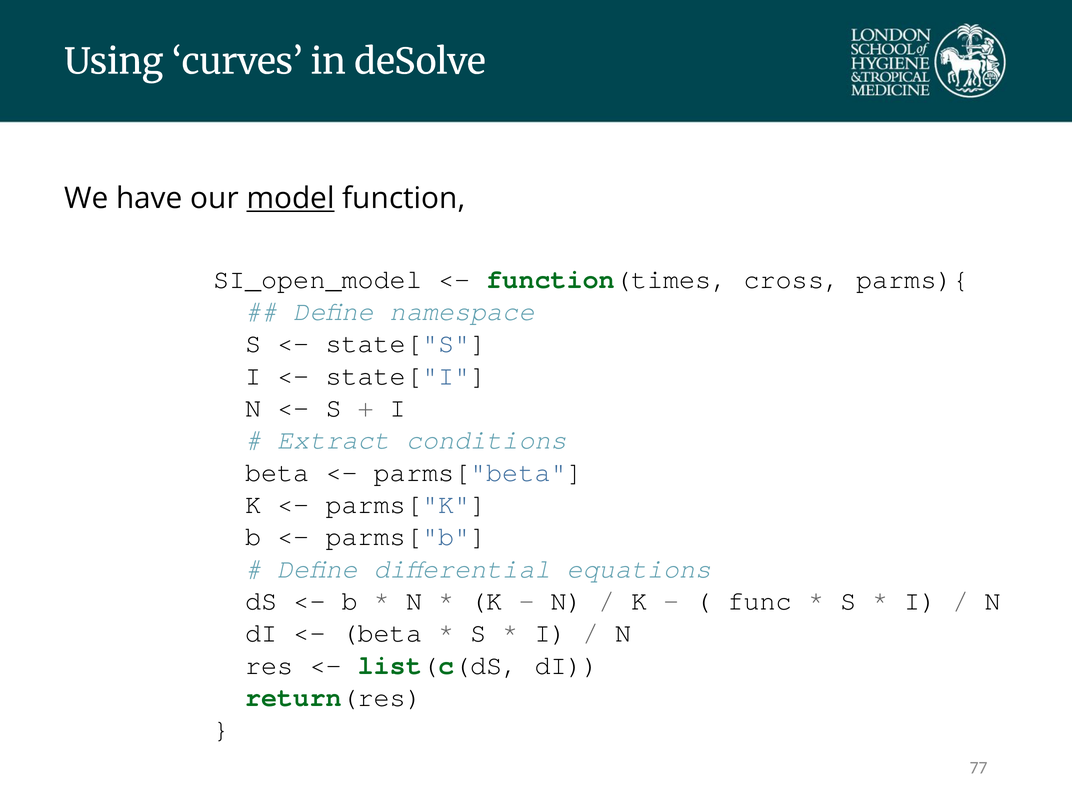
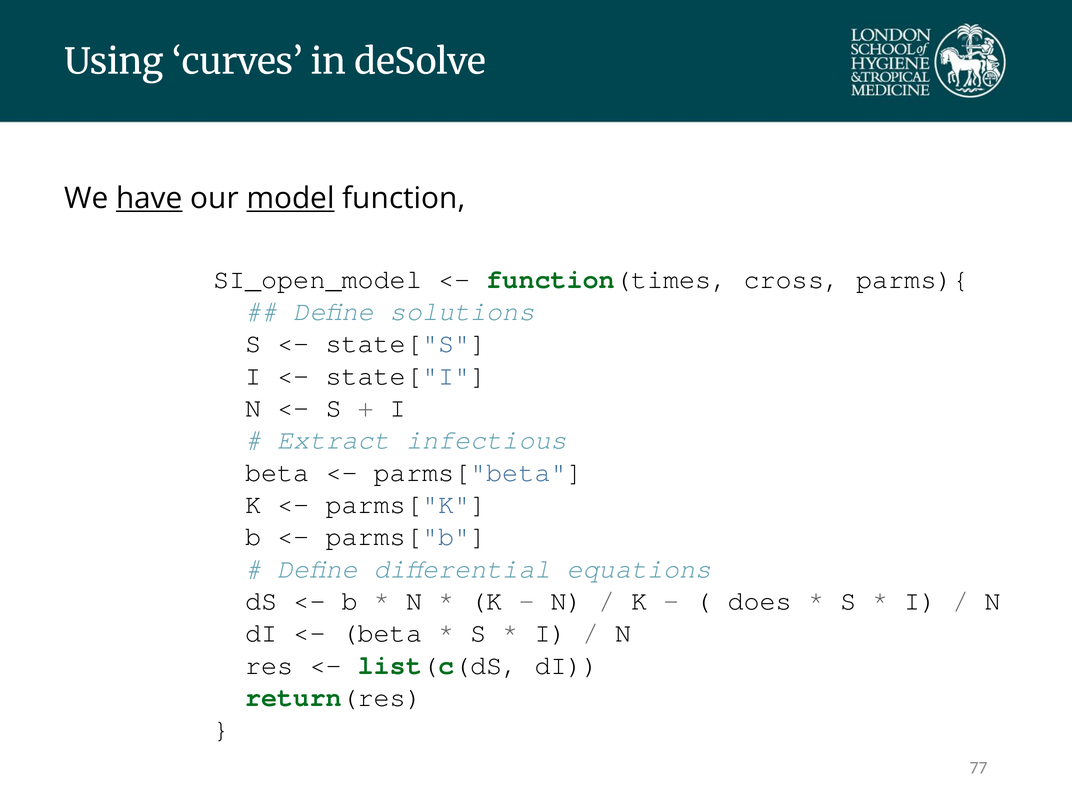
have underline: none -> present (149, 198)
namespace: namespace -> solutions (462, 311)
conditions: conditions -> infectious (486, 440)
func: func -> does (760, 601)
